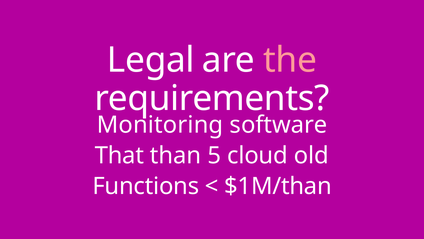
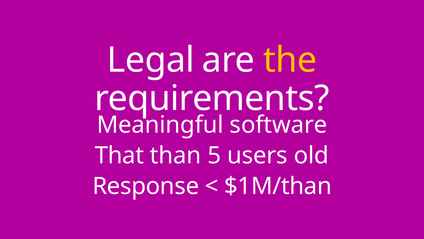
the colour: pink -> yellow (290, 60)
Monitoring: Monitoring -> Meaningful (160, 125)
cloud: cloud -> users (257, 155)
Functions: Functions -> Response (146, 186)
